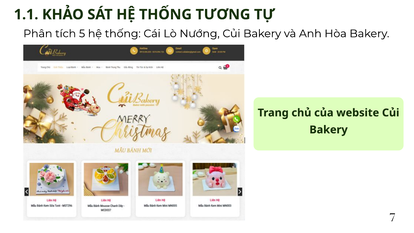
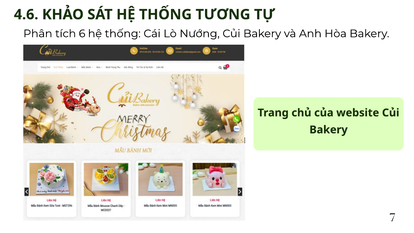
1.1: 1.1 -> 4.6 (26, 15)
5: 5 -> 6 (82, 34)
